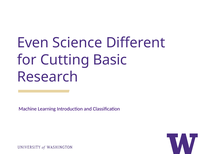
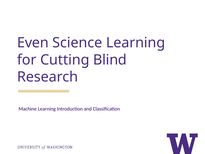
Science Different: Different -> Learning (136, 43)
Basic: Basic -> Blind (110, 60)
